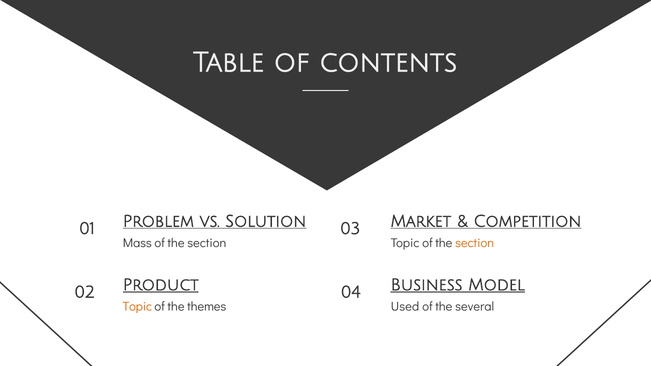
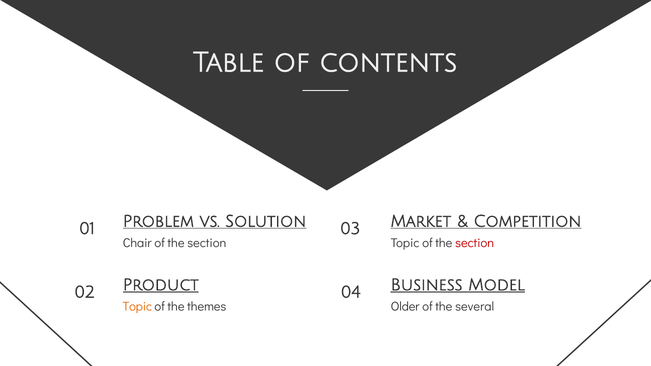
Mass: Mass -> Chair (137, 243)
section colour: orange -> red (475, 243)
Used: Used -> Older (405, 307)
